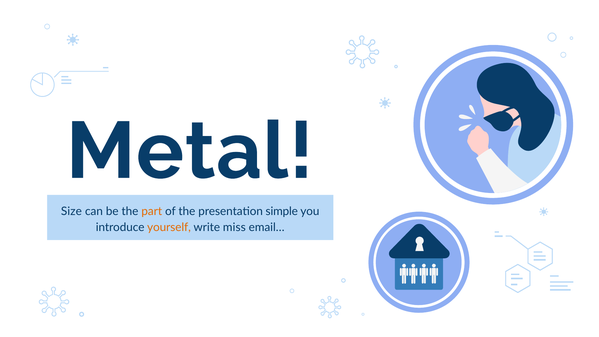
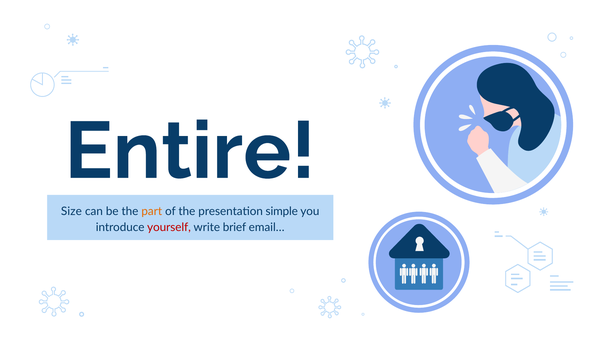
Metal: Metal -> Entire (190, 151)
yourself colour: orange -> red (169, 227)
miss: miss -> brief (234, 227)
